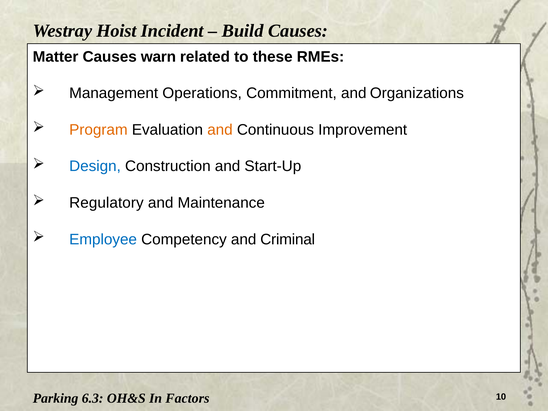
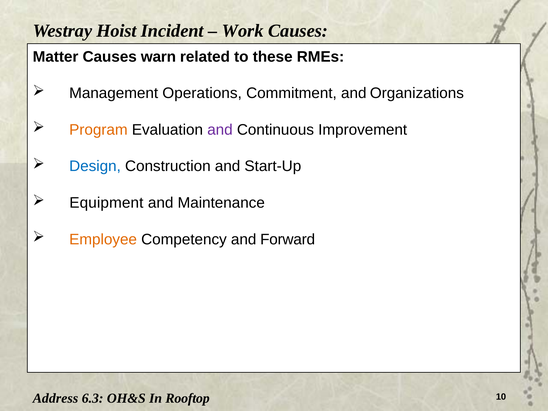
Build: Build -> Work (243, 31)
and colour: orange -> purple (220, 130)
Regulatory: Regulatory -> Equipment (106, 203)
Employee colour: blue -> orange (103, 239)
Criminal: Criminal -> Forward (288, 239)
Parking: Parking -> Address (56, 398)
Factors: Factors -> Rooftop (188, 398)
